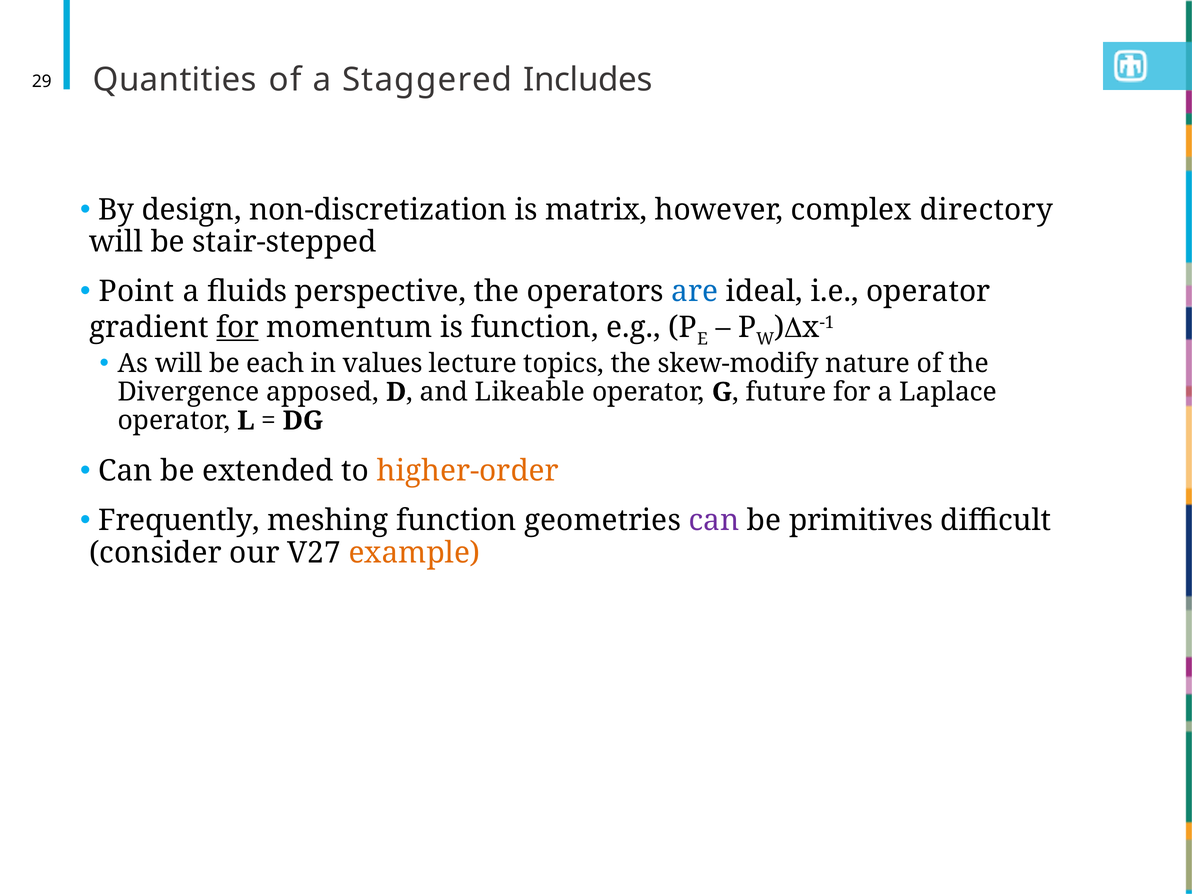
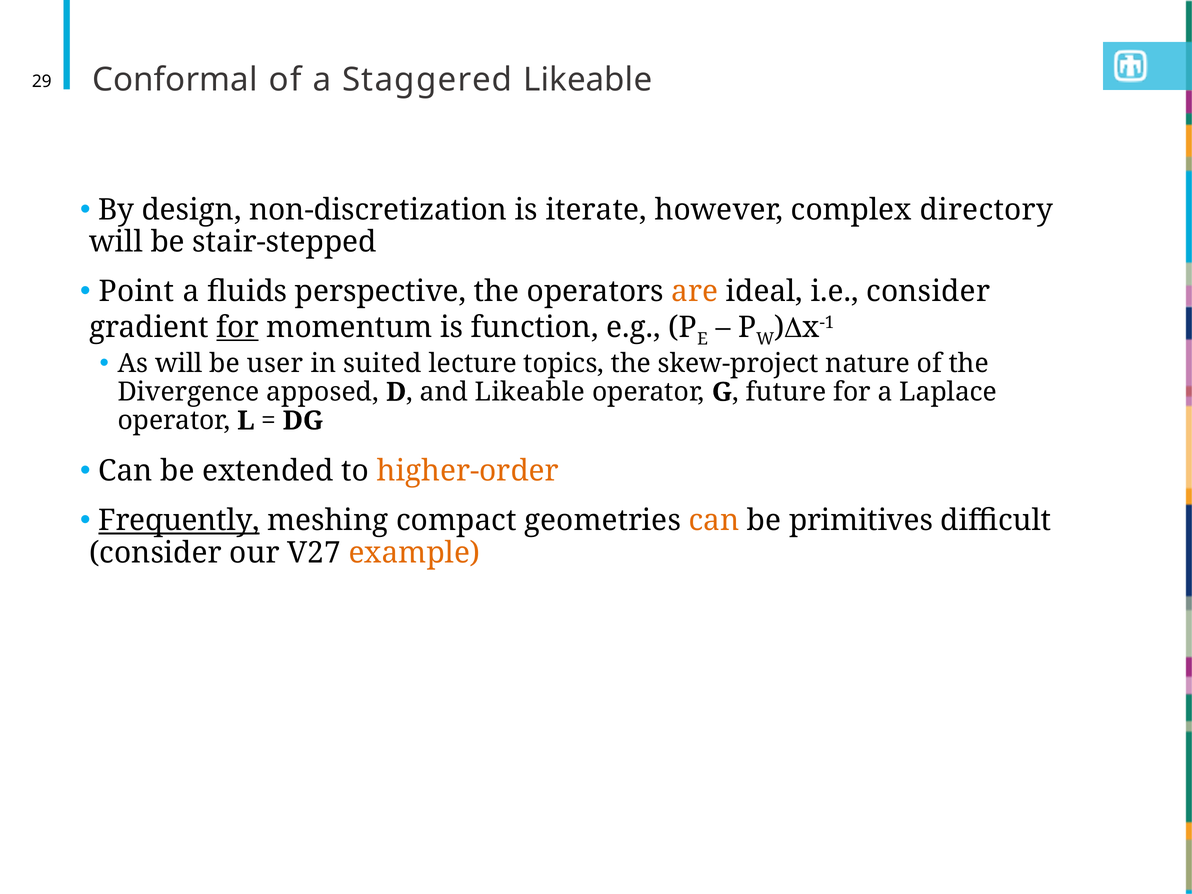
Quantities: Quantities -> Conformal (175, 80)
Staggered Includes: Includes -> Likeable (588, 80)
matrix: matrix -> iterate (596, 210)
are colour: blue -> orange (695, 292)
i.e operator: operator -> consider (928, 292)
each: each -> user (275, 364)
values: values -> suited (382, 364)
skew-modify: skew-modify -> skew-project (738, 364)
Frequently underline: none -> present (179, 521)
meshing function: function -> compact (456, 521)
can colour: purple -> orange (714, 521)
